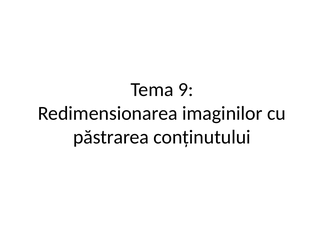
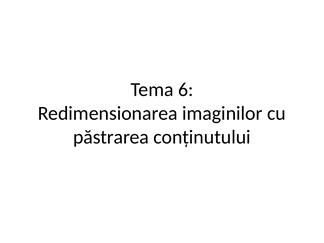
9: 9 -> 6 (186, 90)
